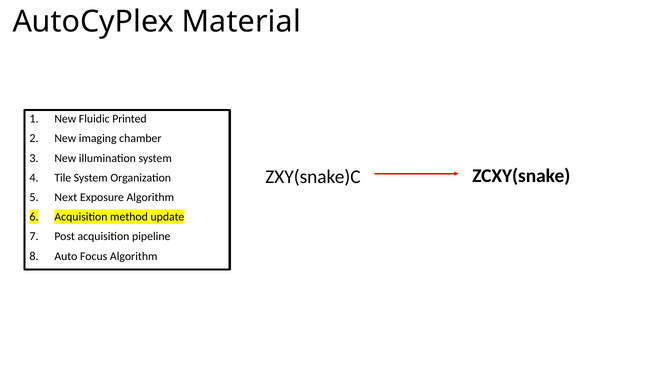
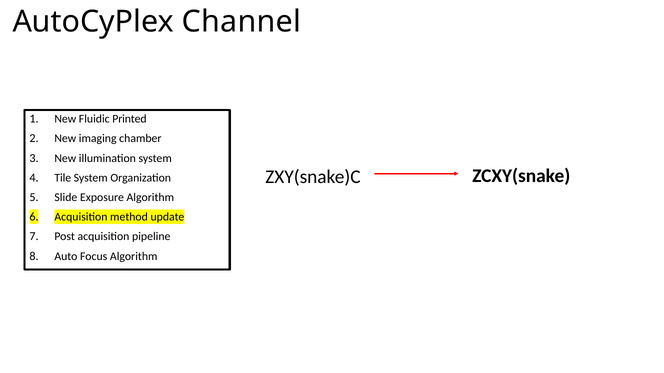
Material: Material -> Channel (241, 22)
Next: Next -> Slide (66, 198)
